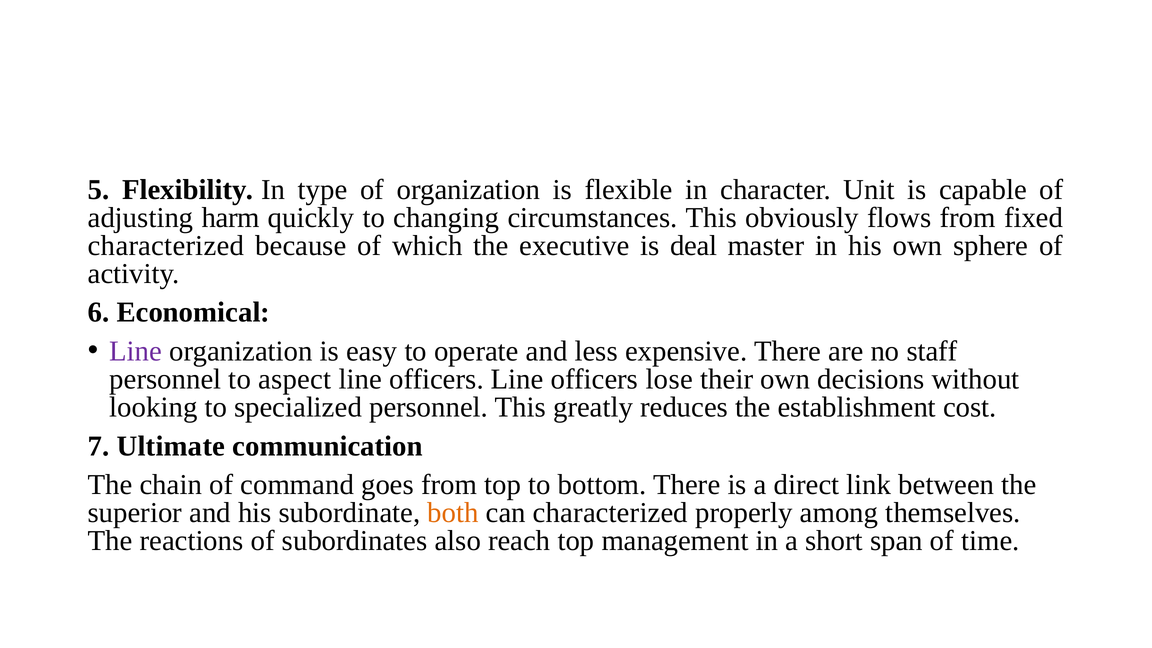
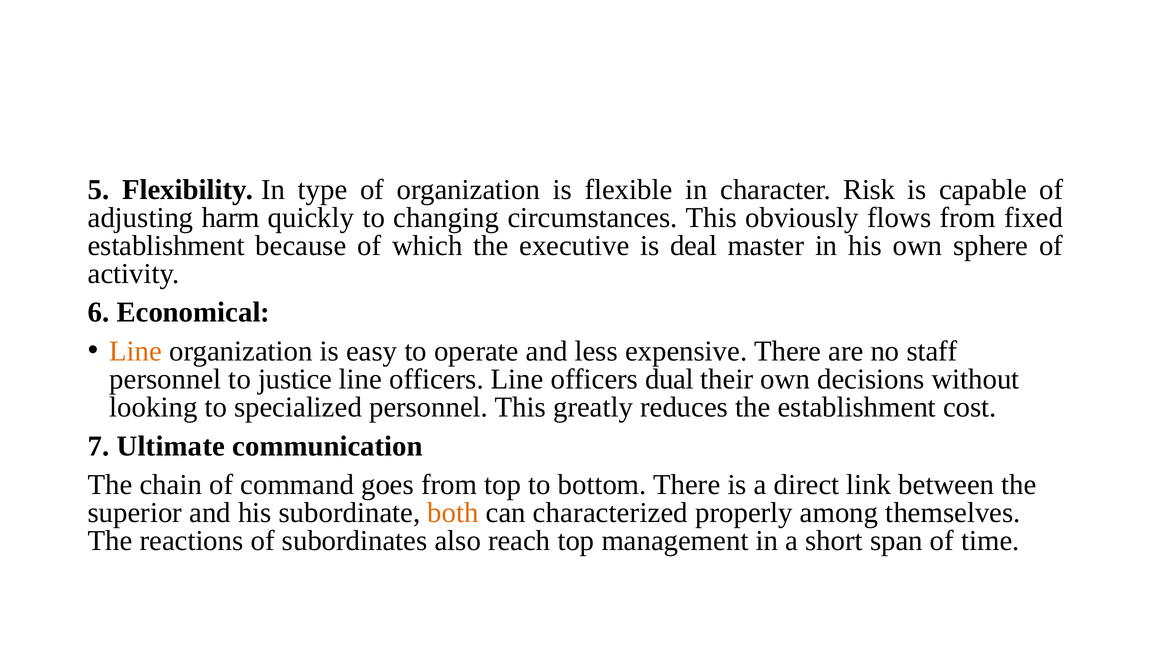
Unit: Unit -> Risk (869, 190)
characterized: characterized -> establishment (166, 246)
Line colour: purple -> orange (136, 351)
aspect: aspect -> justice (295, 379)
lose: lose -> dual (669, 379)
